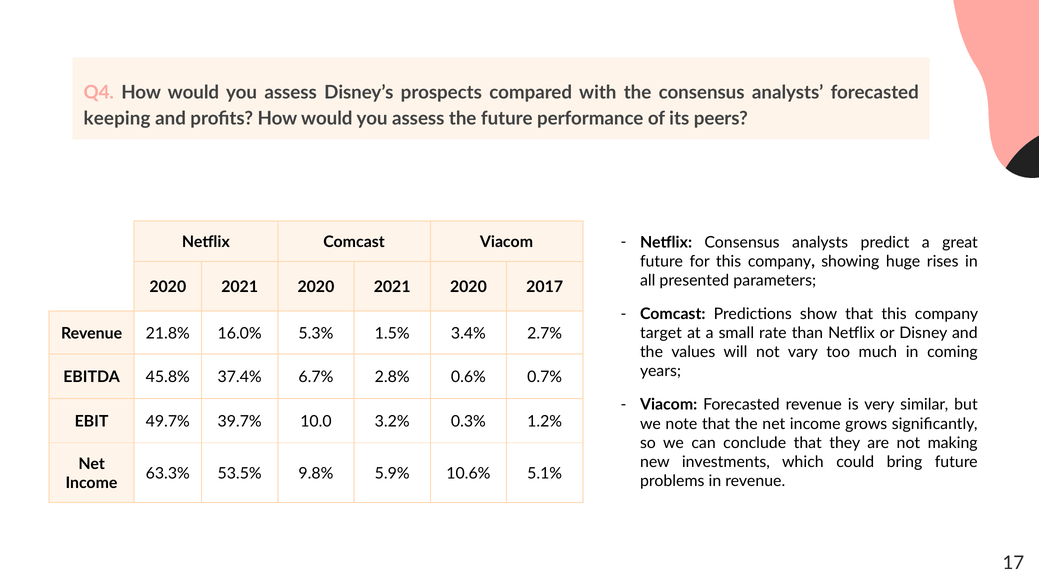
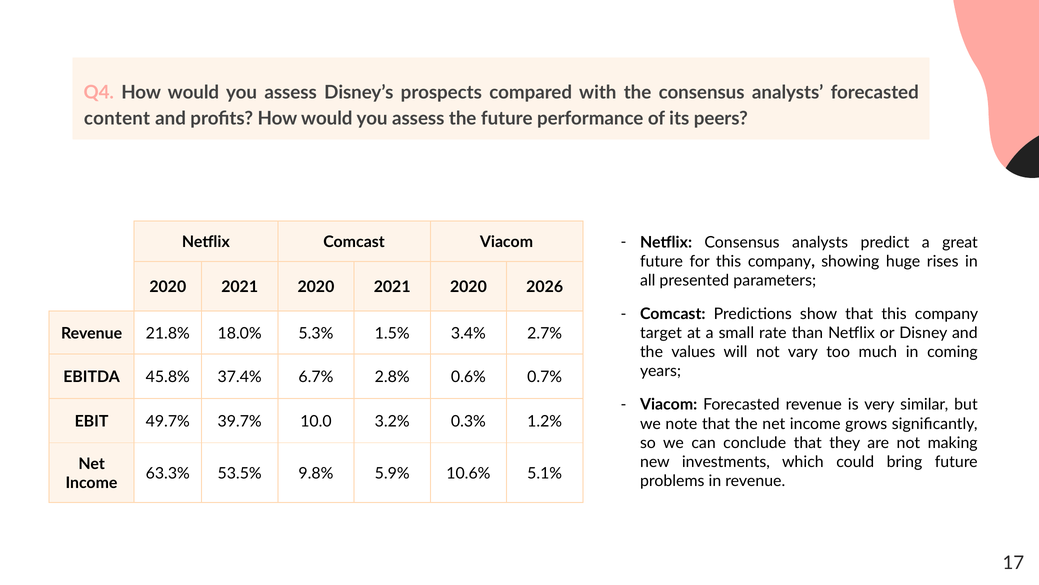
keeping: keeping -> content (117, 119)
2017: 2017 -> 2026 (545, 287)
16.0%: 16.0% -> 18.0% (240, 333)
